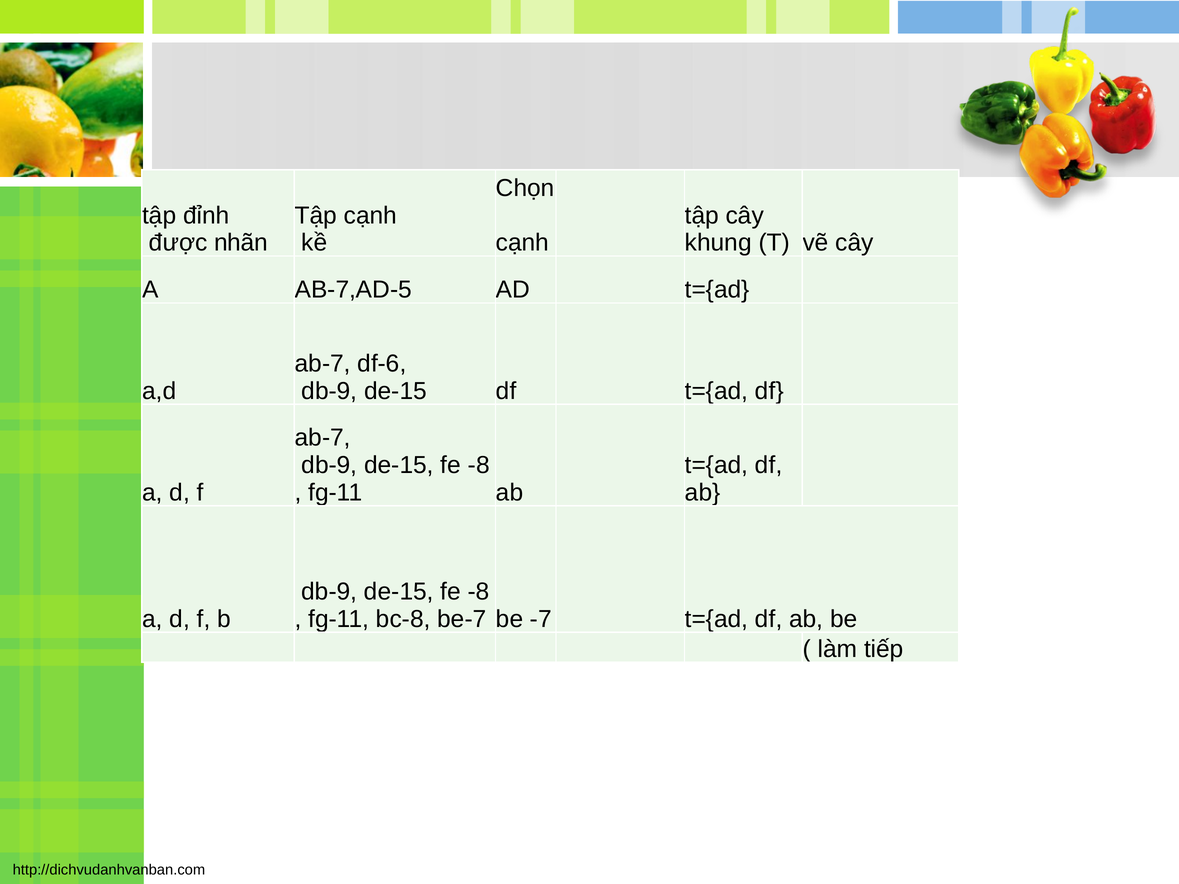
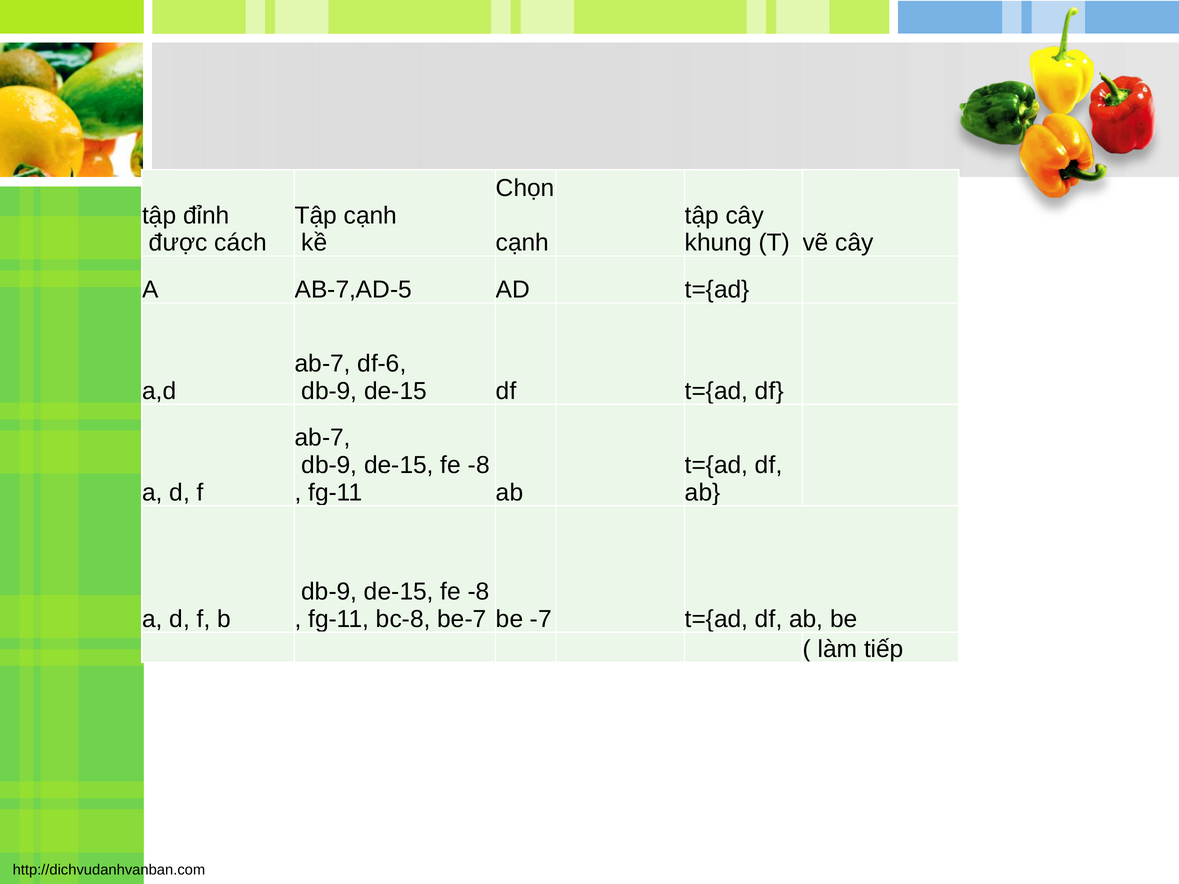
nhãn: nhãn -> cách (241, 243)
